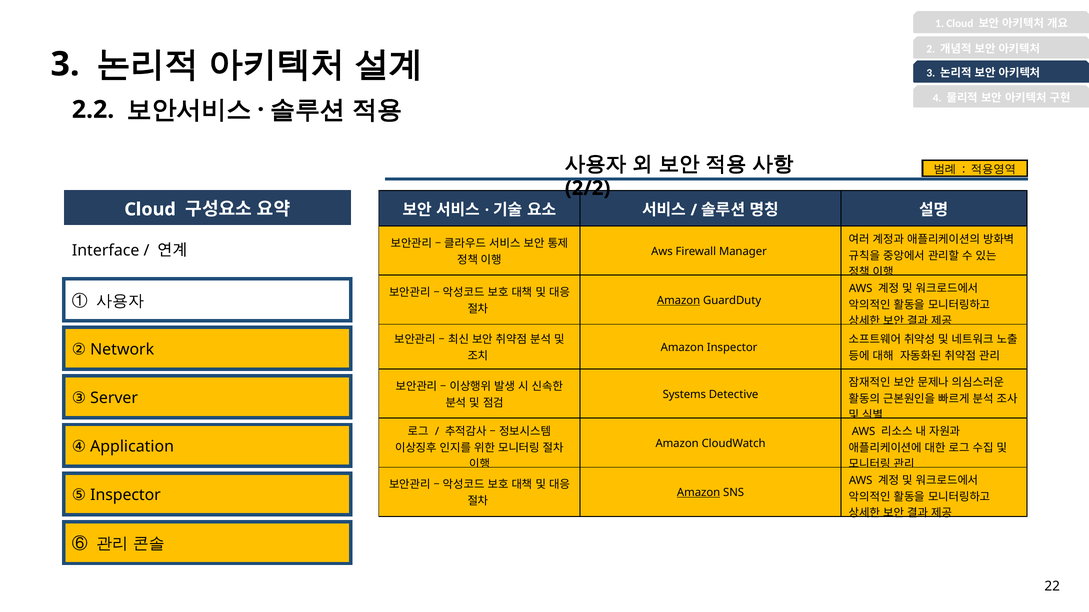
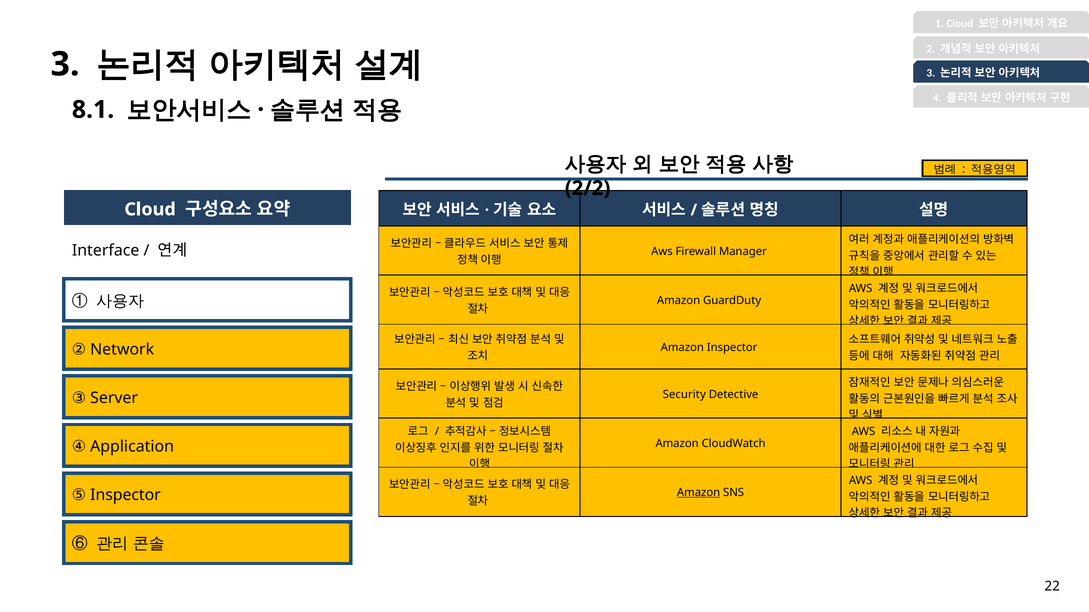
2.2: 2.2 -> 8.1 (93, 110)
Amazon underline: present -> none (679, 301)
Systems: Systems -> Security (684, 395)
